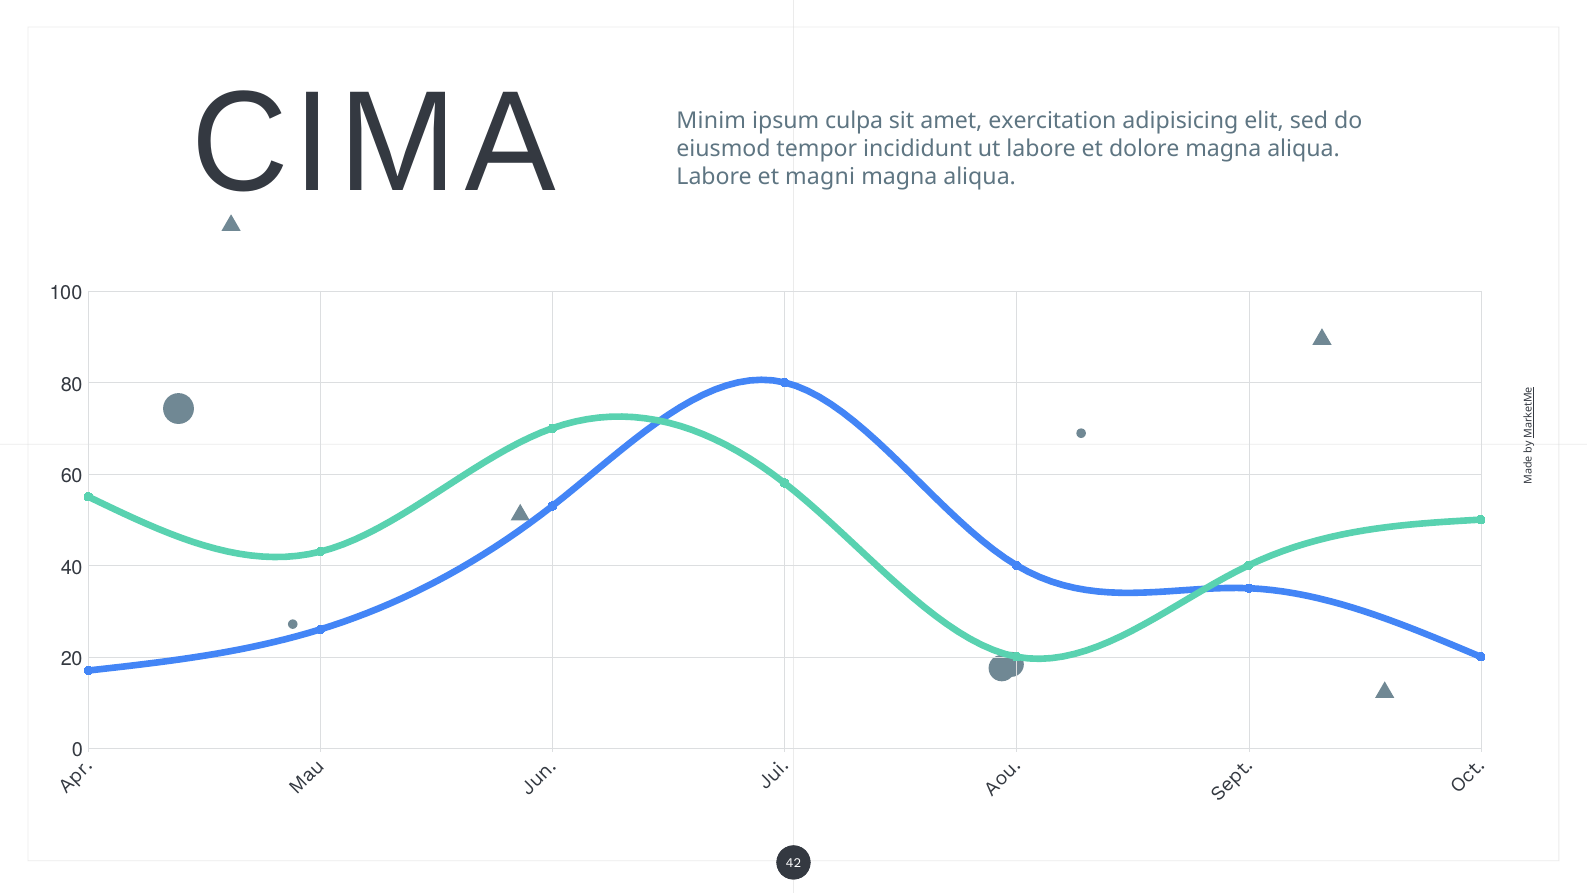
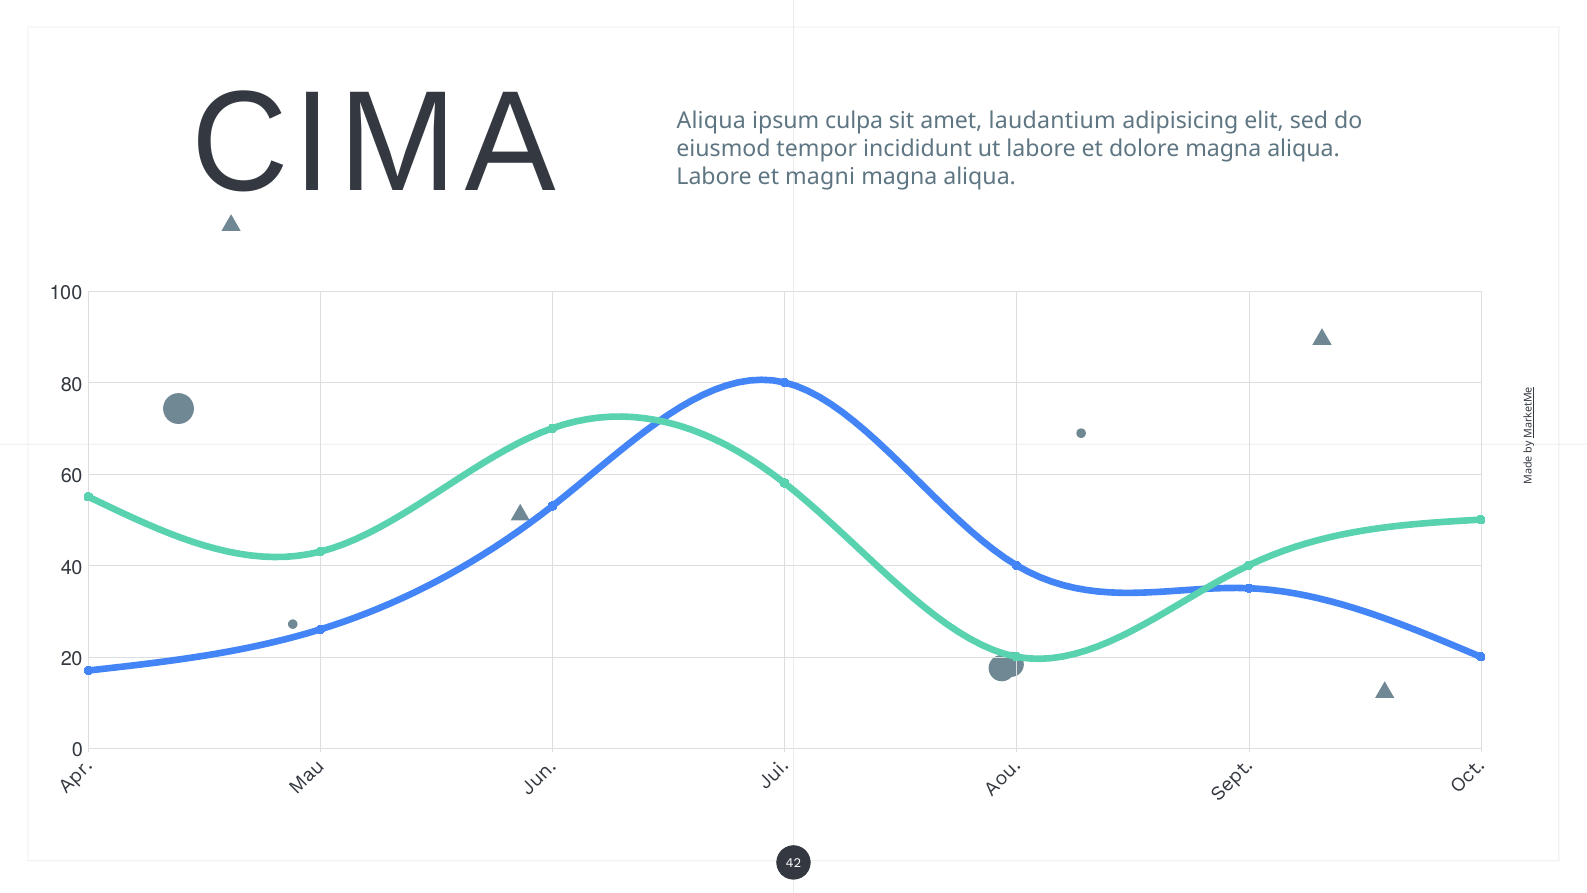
CIMA Minim: Minim -> Aliqua (711, 121)
exercitation: exercitation -> laudantium (1052, 121)
